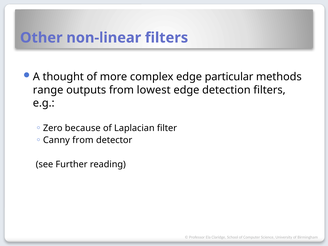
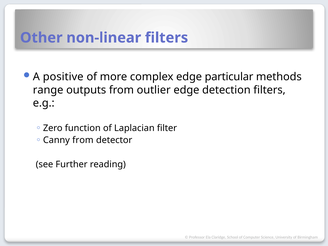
thought: thought -> positive (63, 77)
lowest: lowest -> outlier (154, 90)
because: because -> function (83, 128)
